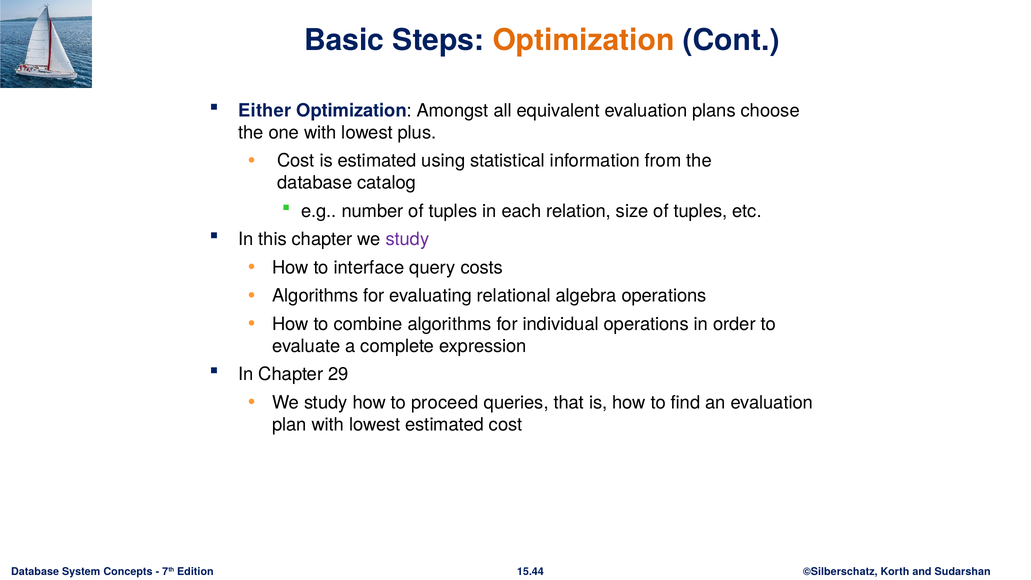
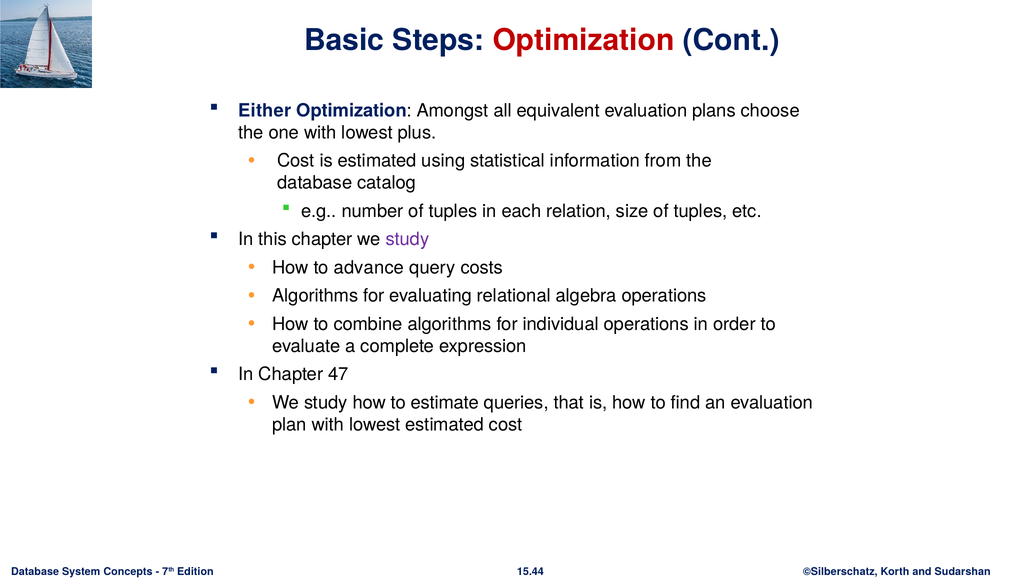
Optimization colour: orange -> red (584, 40)
interface: interface -> advance (369, 268)
29: 29 -> 47 (338, 374)
proceed: proceed -> estimate (445, 403)
